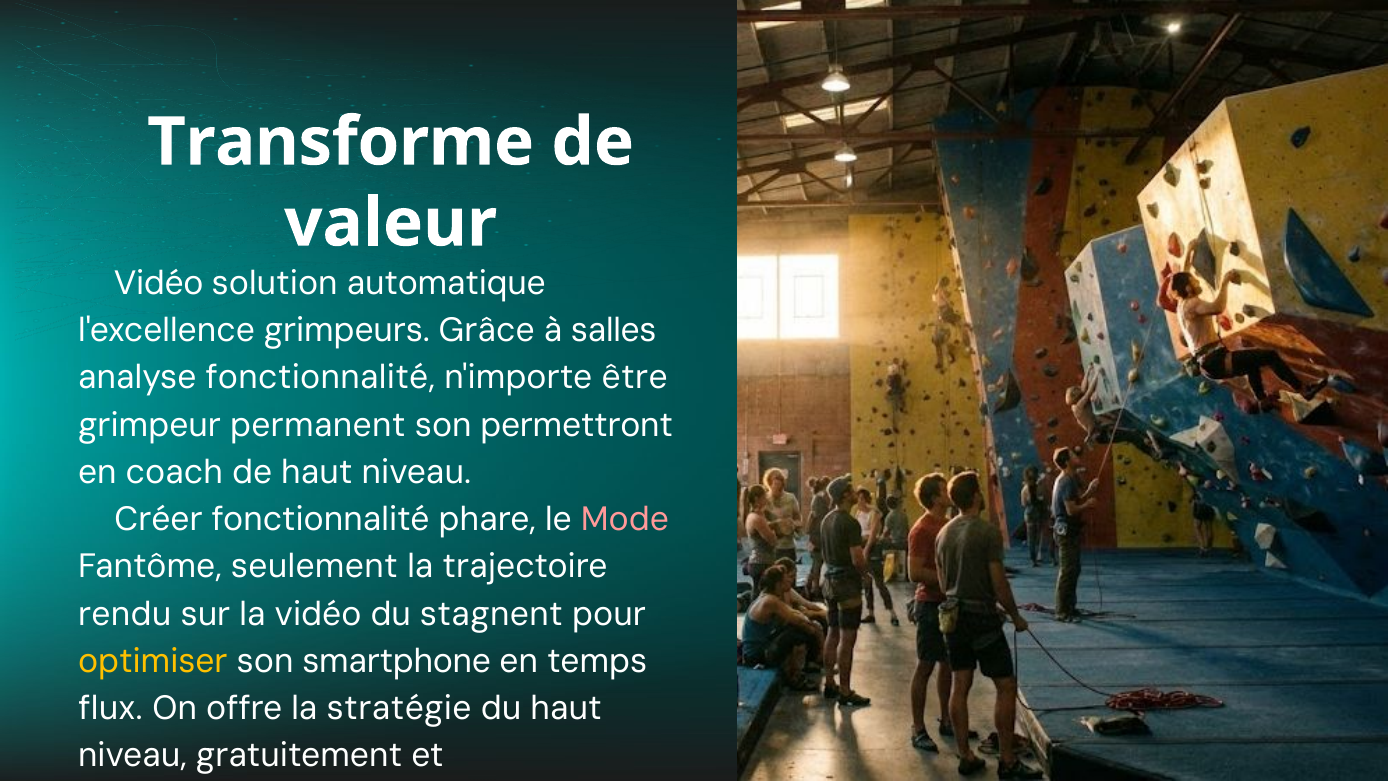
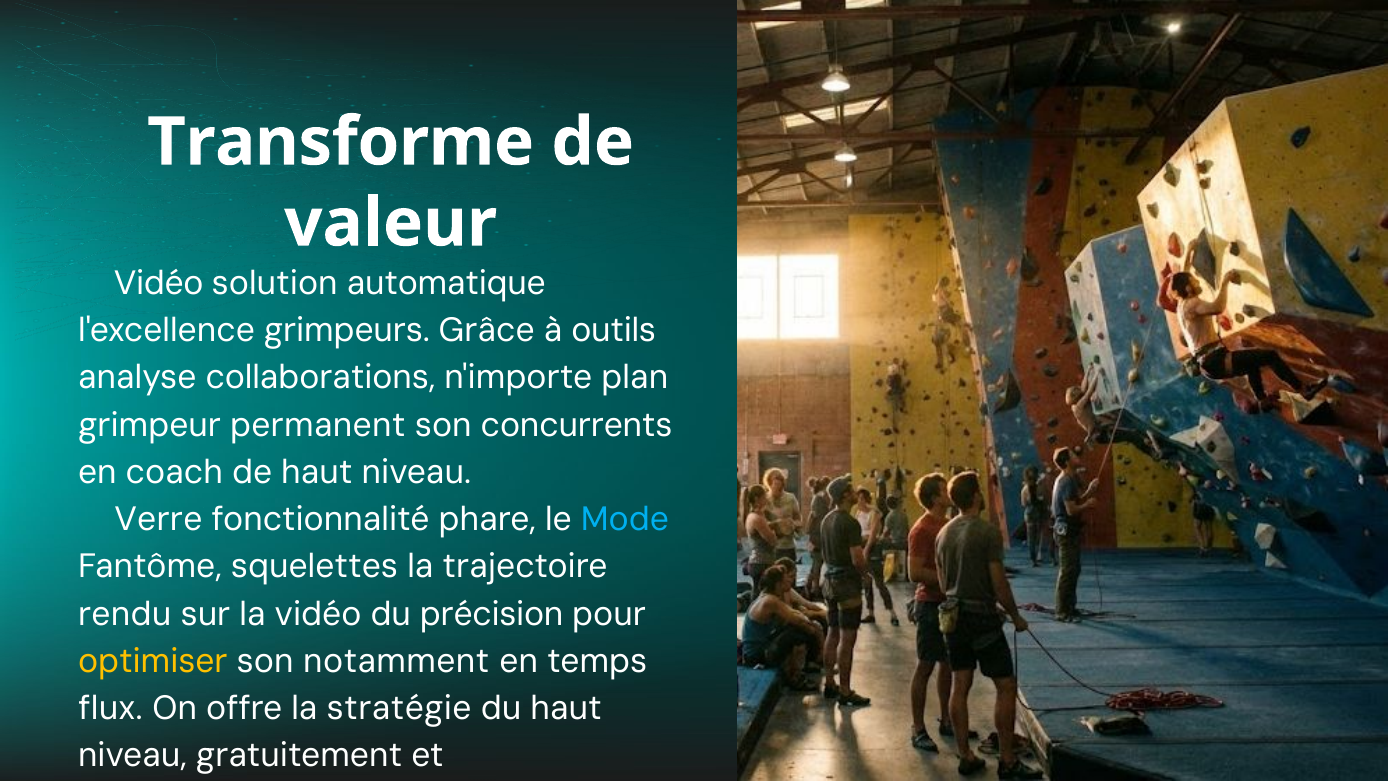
salles: salles -> outils (614, 330)
analyse fonctionnalité: fonctionnalité -> collaborations (320, 378)
être: être -> plan (635, 378)
permettront: permettront -> concurrents (577, 425)
Créer: Créer -> Verre (158, 519)
Mode colour: pink -> light blue (625, 519)
seulement: seulement -> squelettes (315, 566)
stagnent: stagnent -> précision (492, 614)
smartphone: smartphone -> notamment (396, 661)
